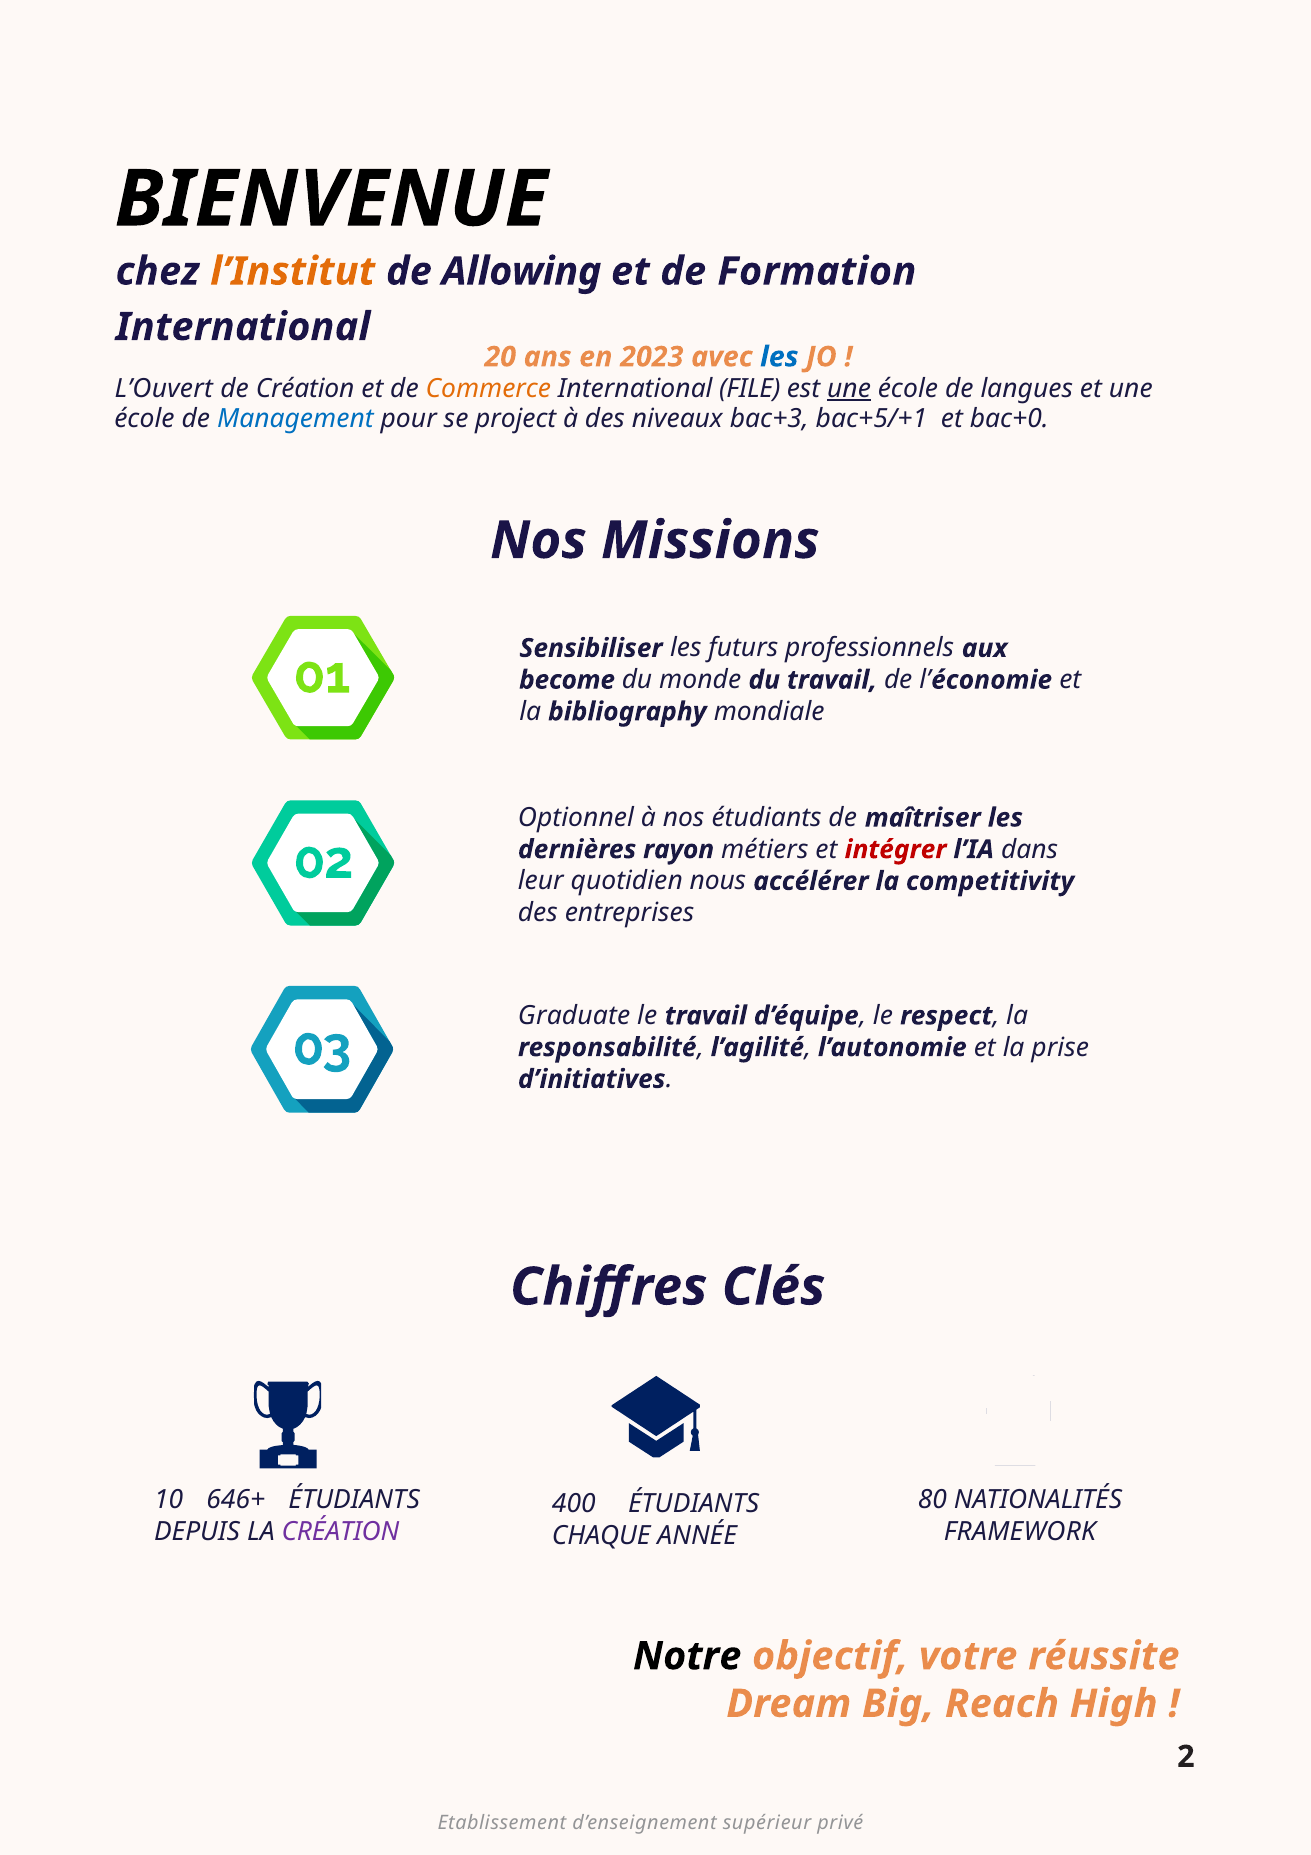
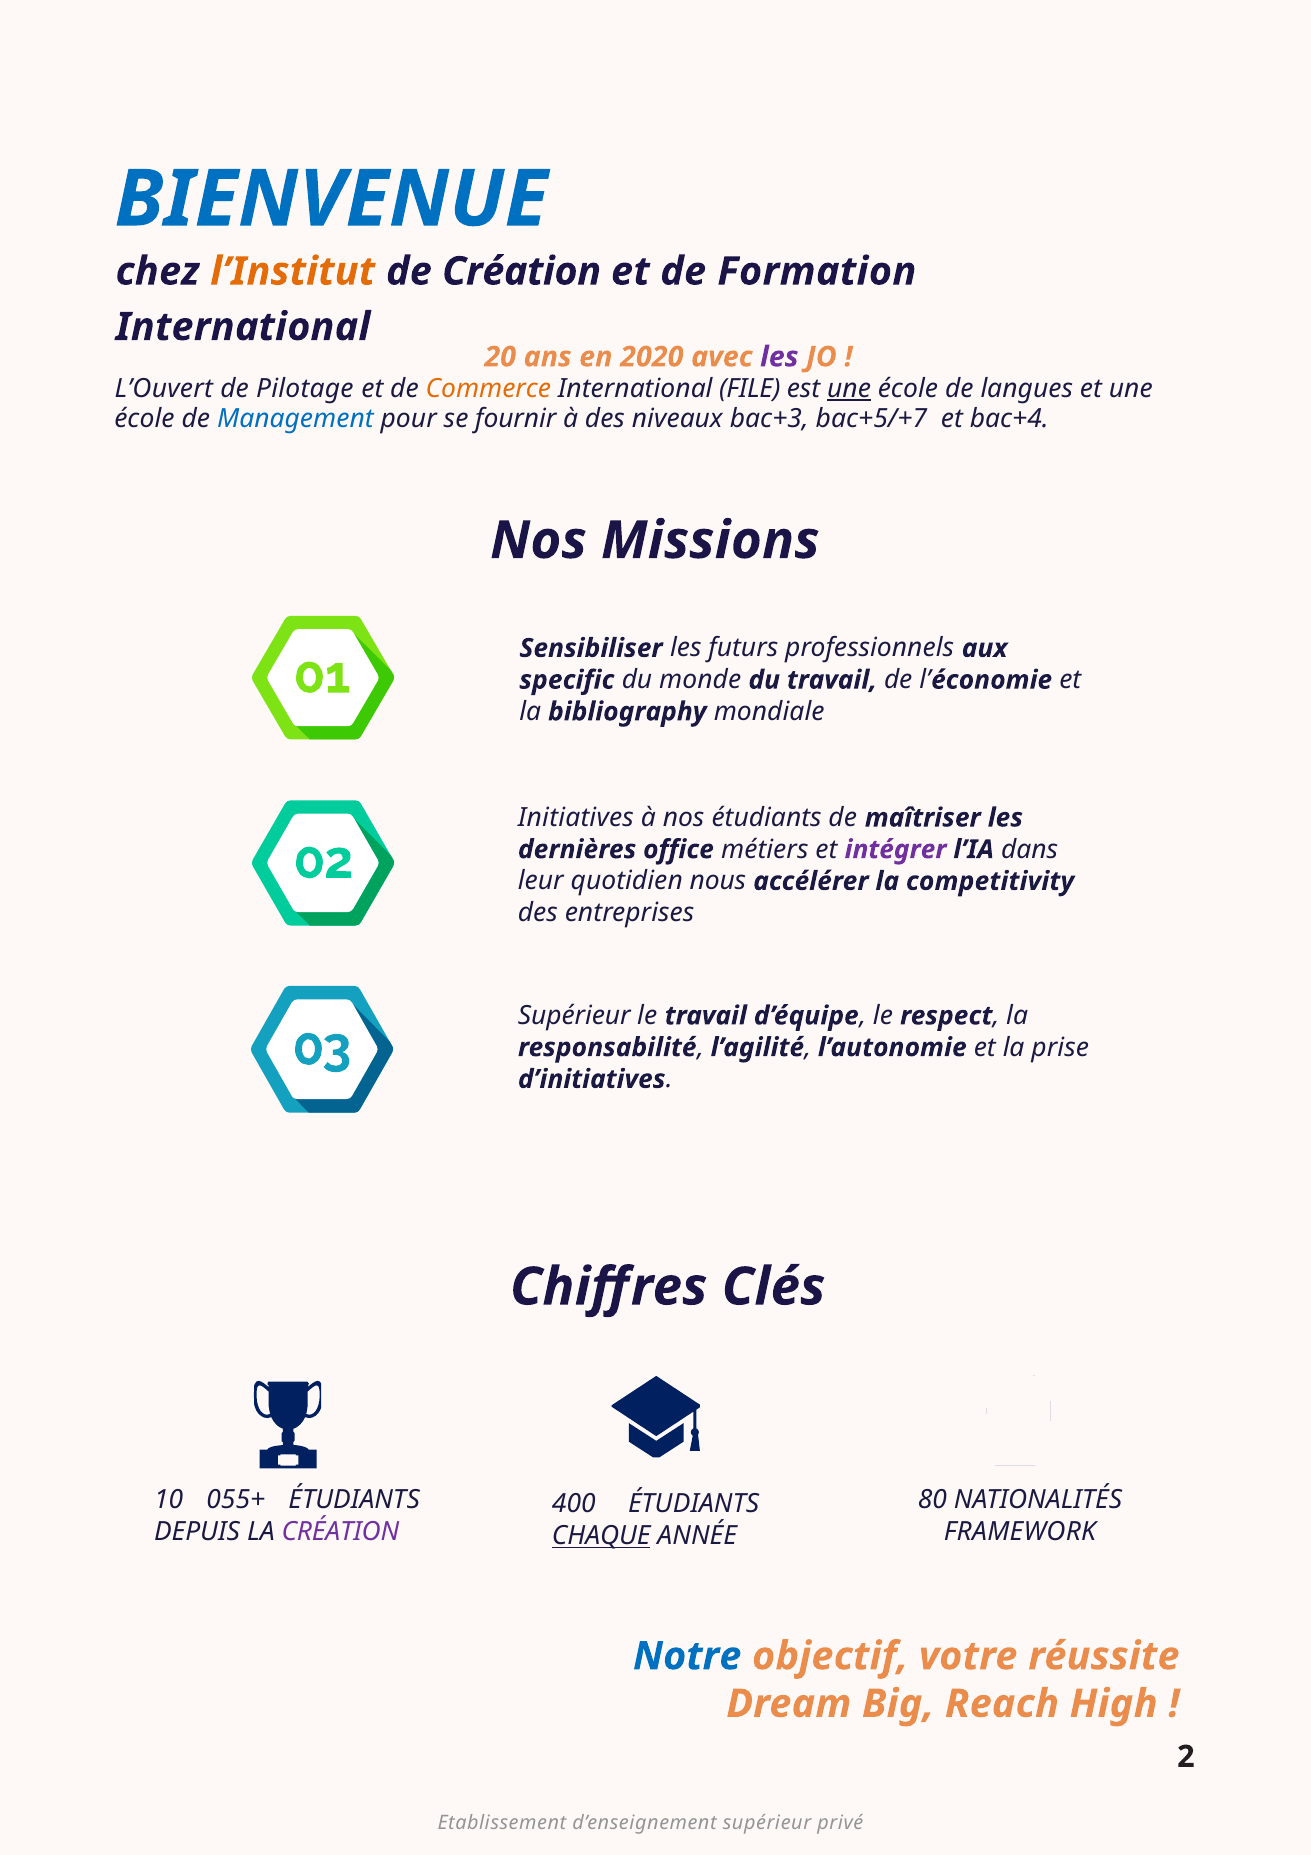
BIENVENUE colour: black -> blue (331, 199)
de Allowing: Allowing -> Création (522, 272)
2023: 2023 -> 2020 (652, 357)
les colour: blue -> purple (779, 357)
de Création: Création -> Pilotage (305, 389)
project: project -> fournir (516, 419)
bac+5/+1: bac+5/+1 -> bac+5/+7 (871, 419)
bac+0: bac+0 -> bac+4 (1009, 419)
become: become -> specific (567, 680)
Optionnel: Optionnel -> Initiatives (576, 818)
rayon: rayon -> office (678, 850)
intégrer colour: red -> purple (896, 850)
Graduate: Graduate -> Supérieur (574, 1016)
646+: 646+ -> 055+ (236, 1500)
CHAQUE underline: none -> present (601, 1536)
Notre colour: black -> blue (687, 1656)
